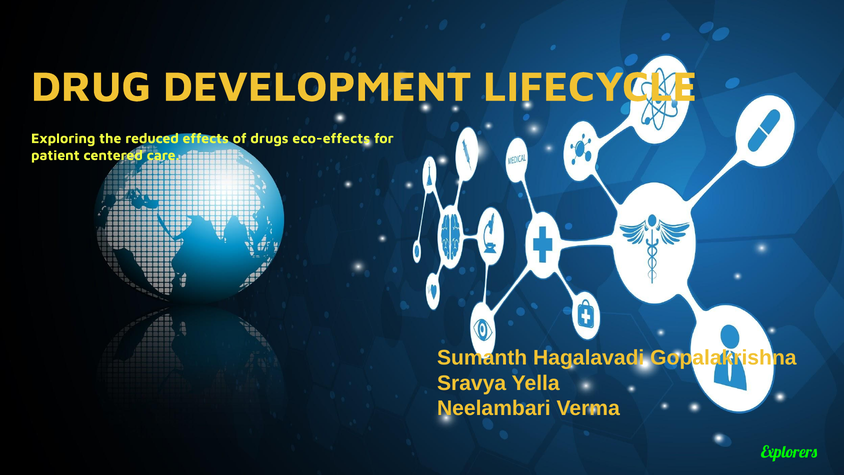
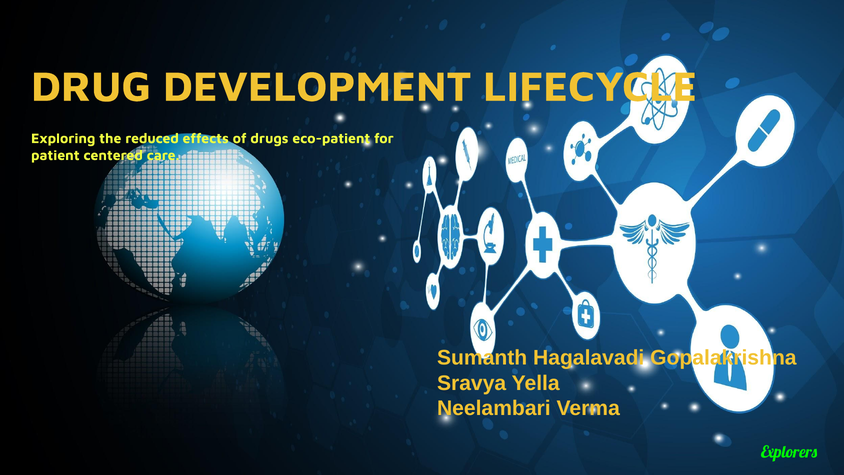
eco-effects: eco-effects -> eco-patient (331, 138)
